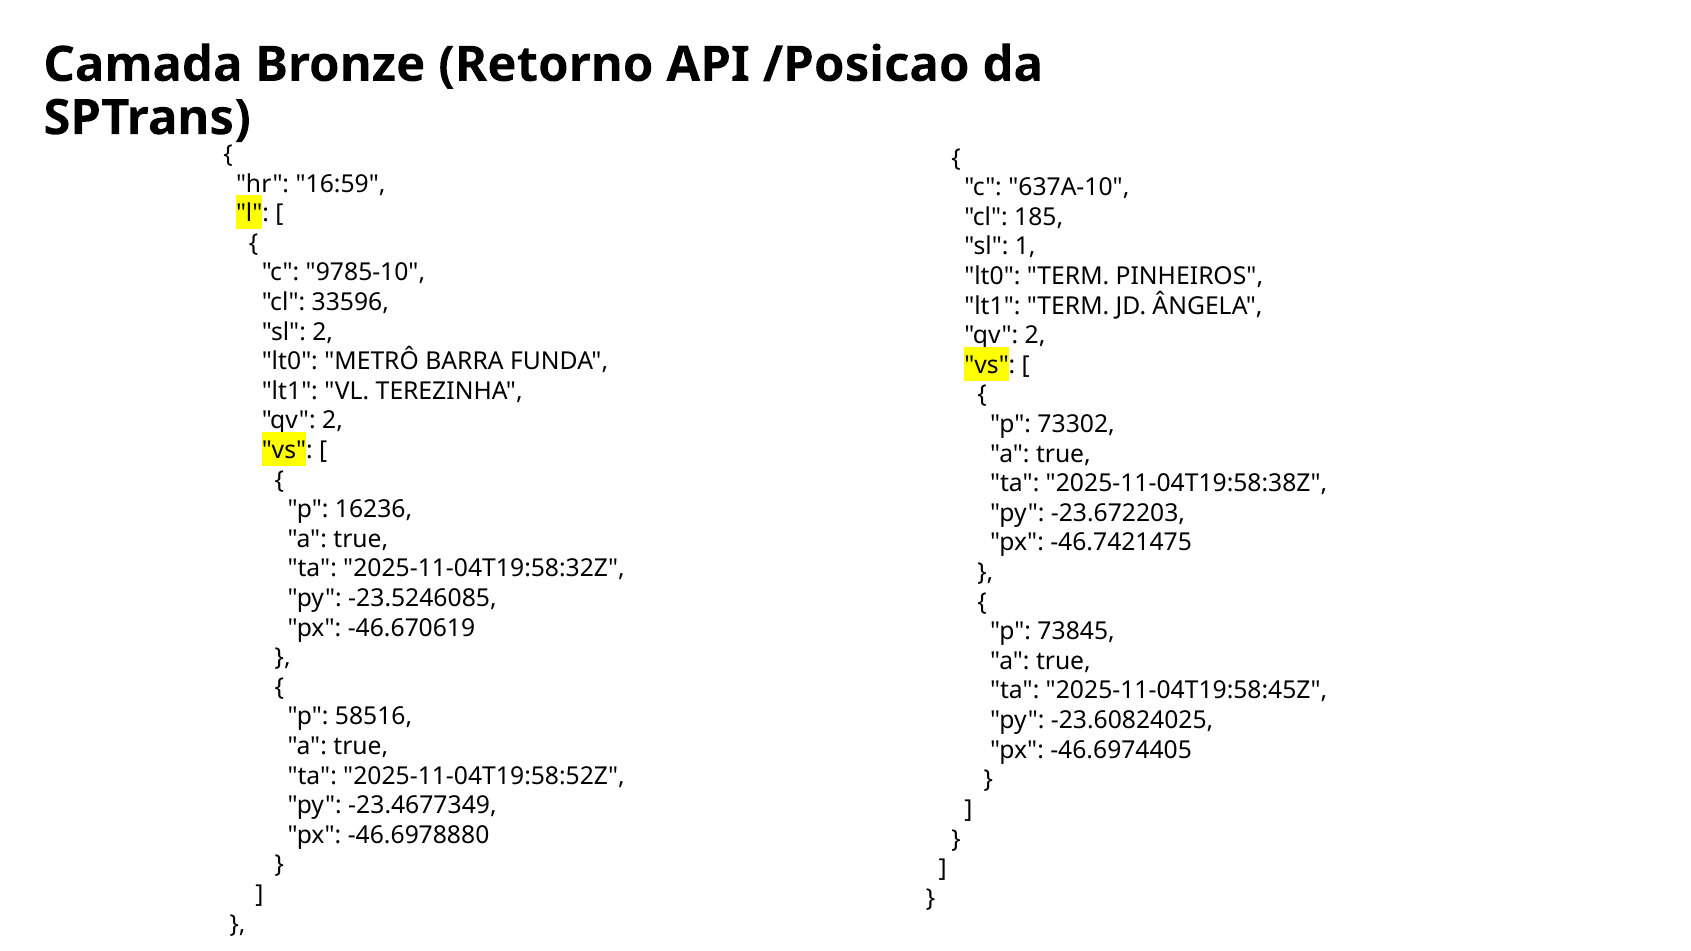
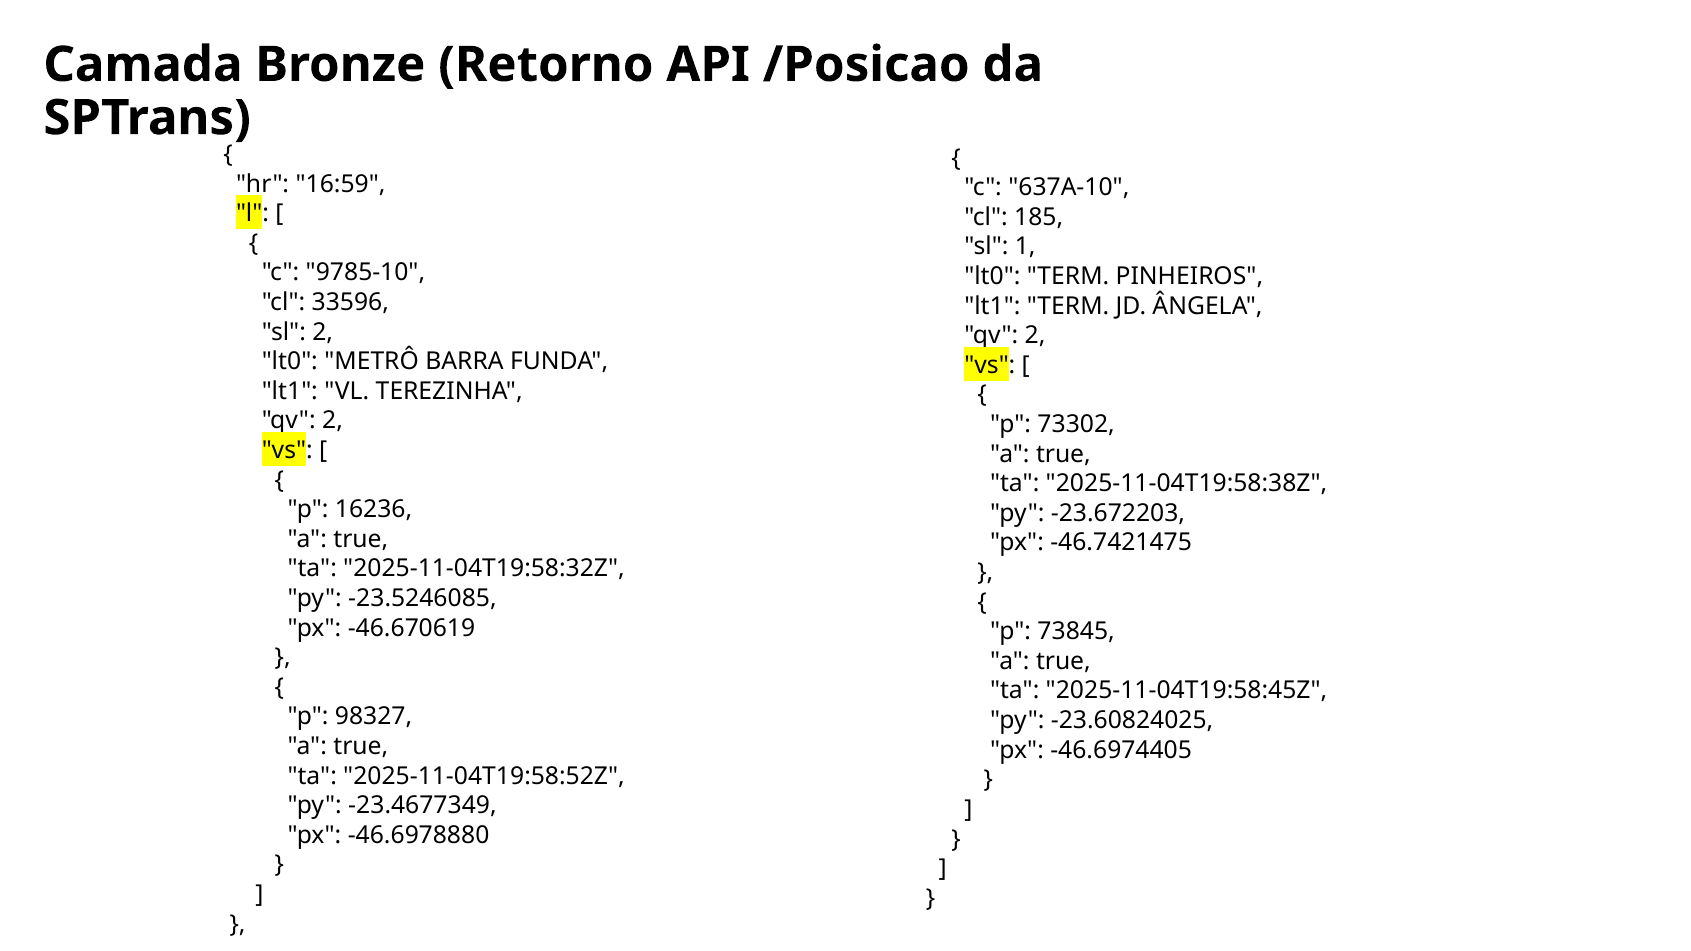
58516: 58516 -> 98327 (374, 717)
